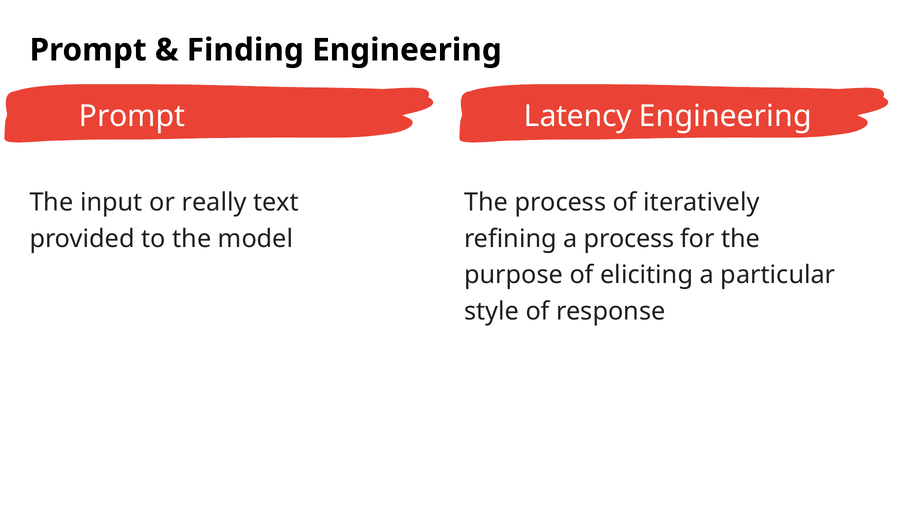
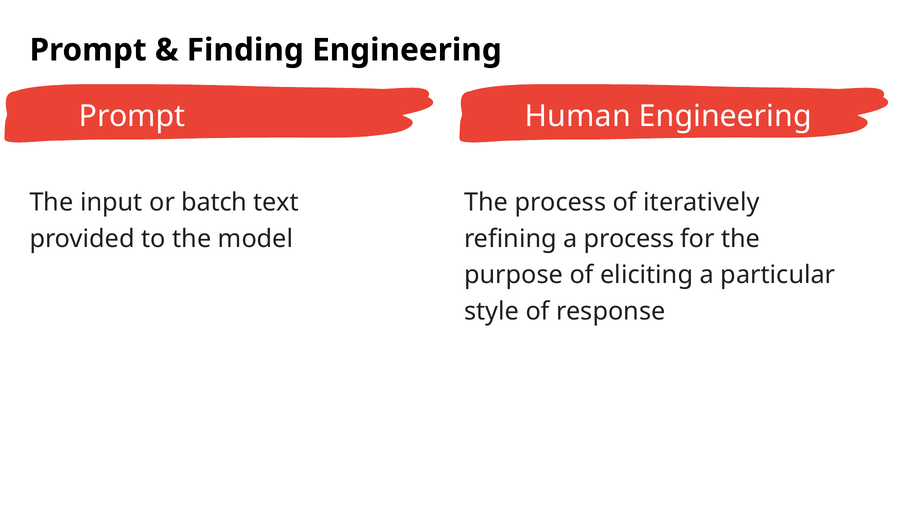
Latency: Latency -> Human (578, 116)
really: really -> batch (214, 202)
